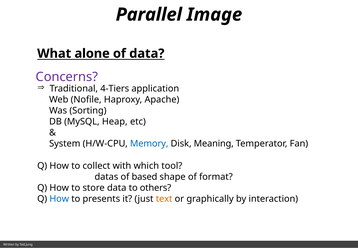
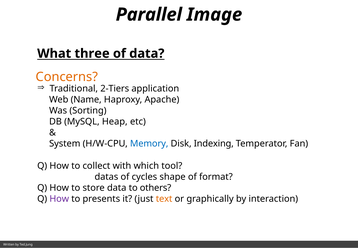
alone: alone -> three (92, 53)
Concerns colour: purple -> orange (67, 77)
4-Tiers: 4-Tiers -> 2-Tiers (115, 88)
Nofile: Nofile -> Name (86, 100)
Meaning: Meaning -> Indexing (214, 144)
based: based -> cycles (144, 177)
How colour: blue -> purple (59, 199)
